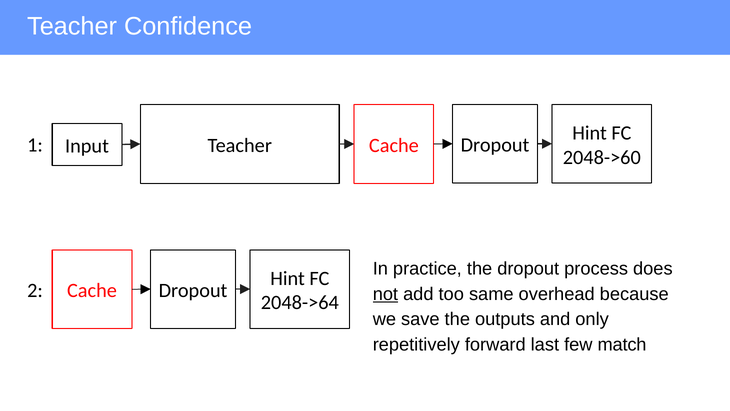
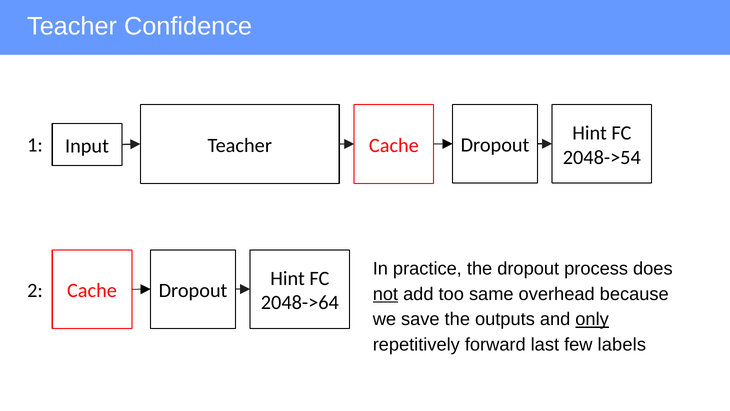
2048->60: 2048->60 -> 2048->54 (602, 157)
only underline: none -> present (592, 319)
match: match -> labels (622, 344)
